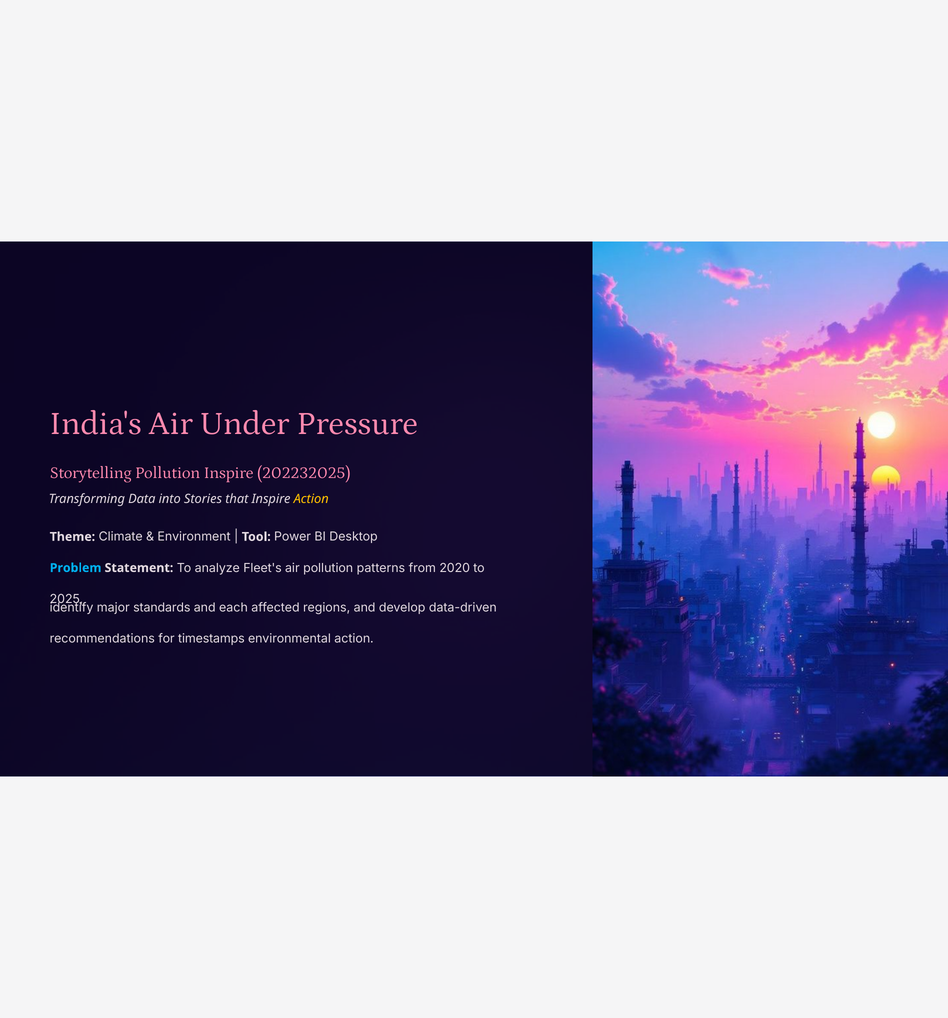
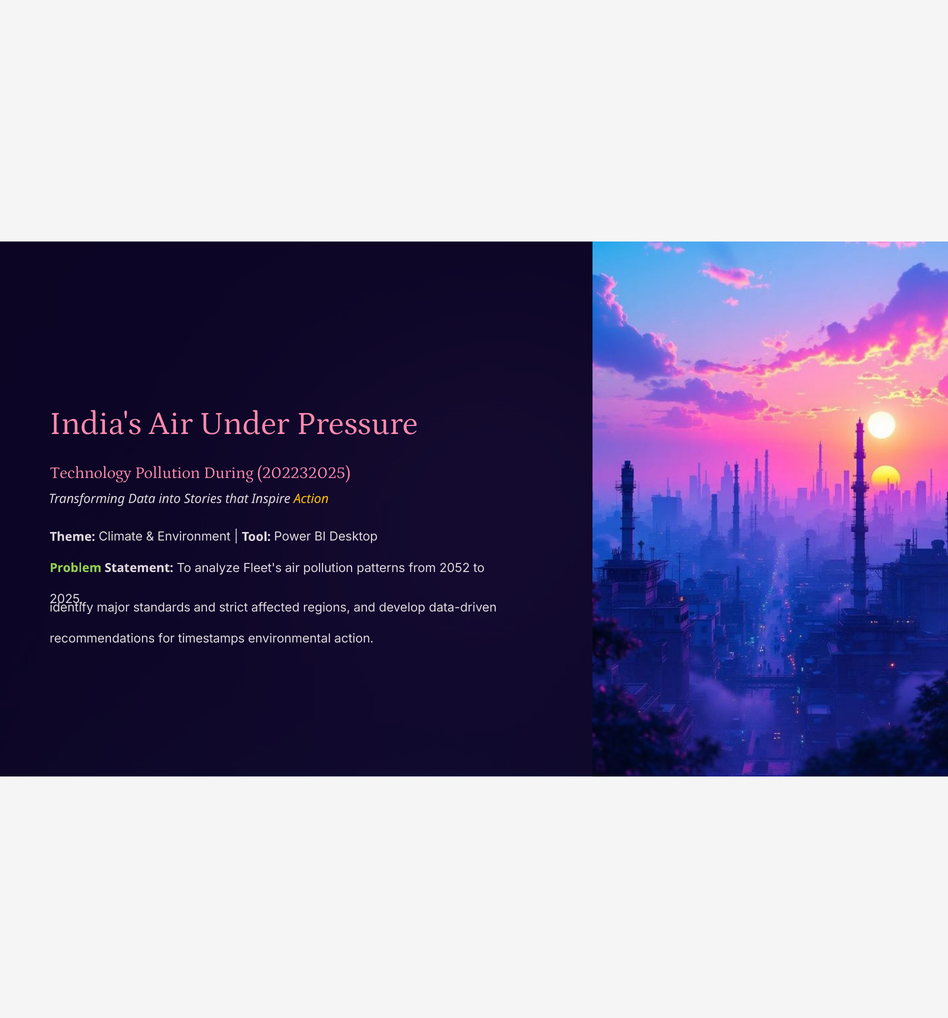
Storytelling: Storytelling -> Technology (91, 473)
Pollution Inspire: Inspire -> During (229, 473)
Problem colour: light blue -> light green (76, 568)
2020: 2020 -> 2052 (455, 568)
each: each -> strict (234, 607)
